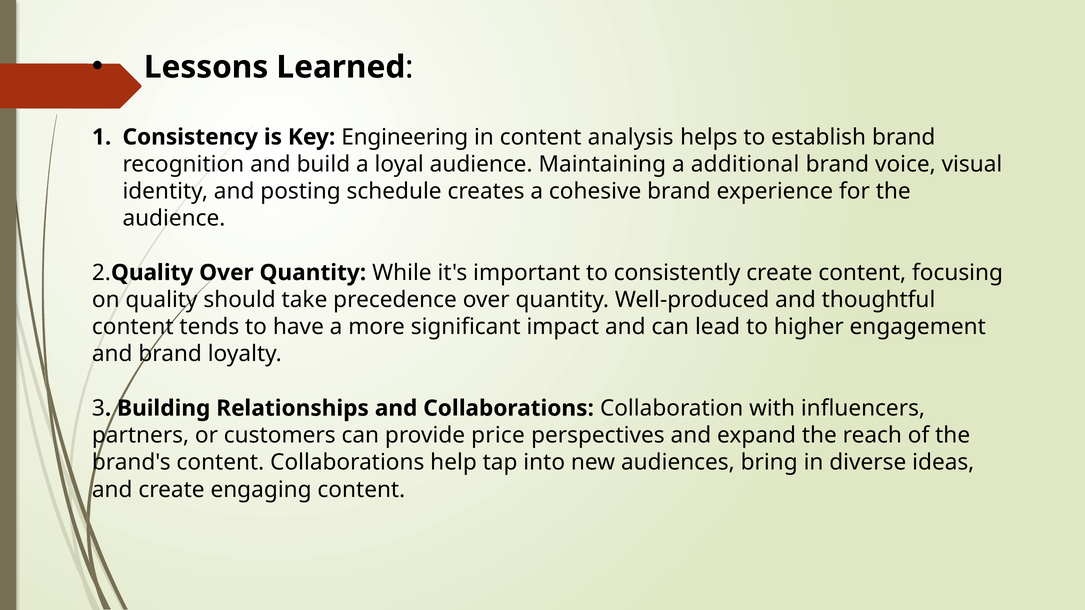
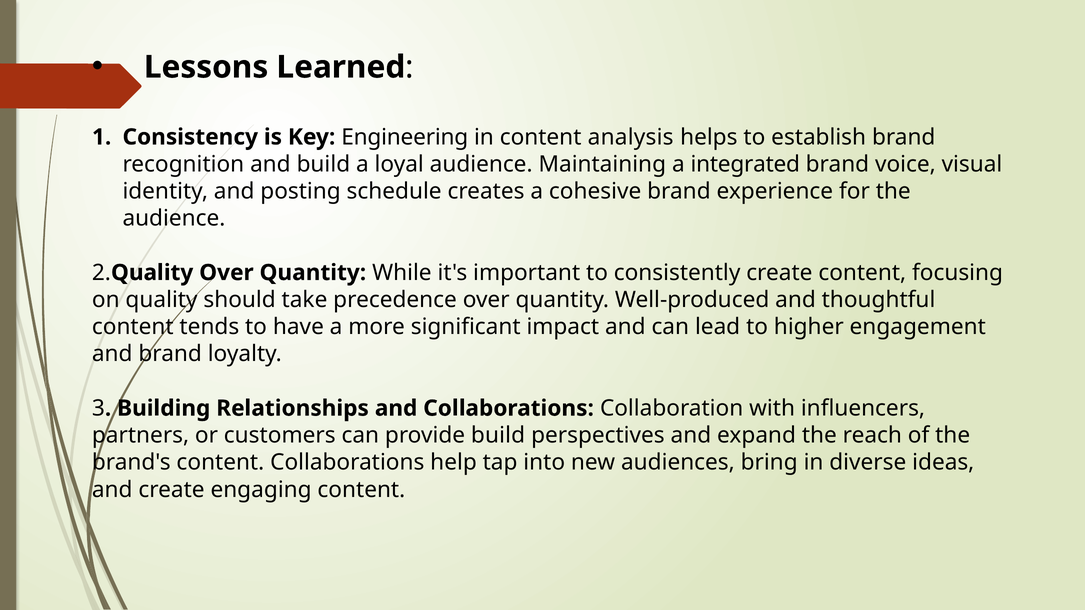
additional: additional -> integrated (745, 164)
provide price: price -> build (498, 436)
